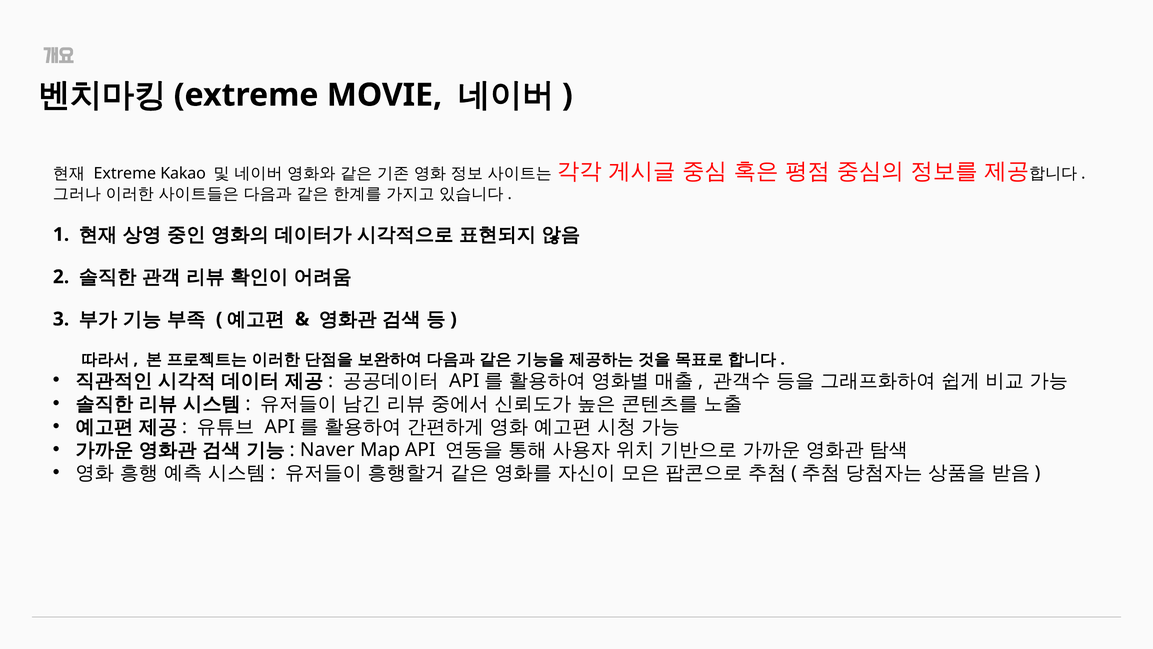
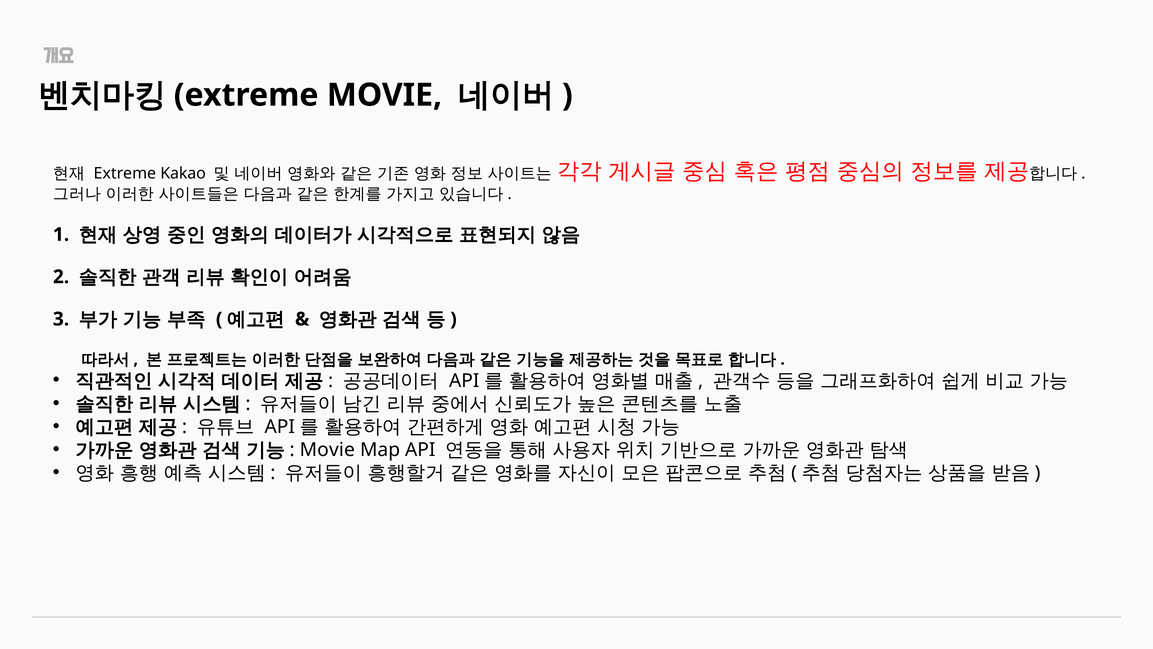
Naver: Naver -> Movie (327, 450)
